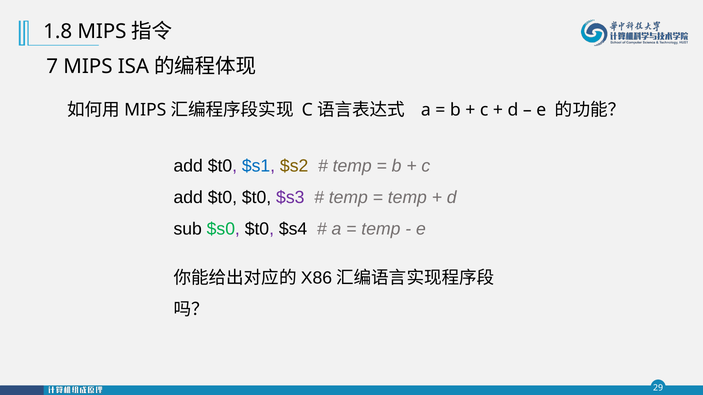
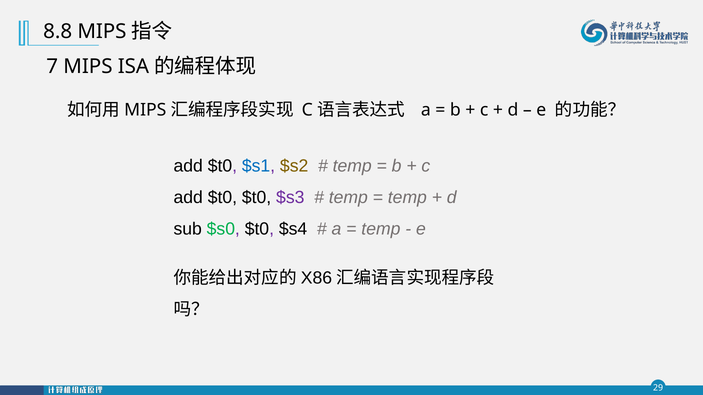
1.8: 1.8 -> 8.8 (58, 31)
